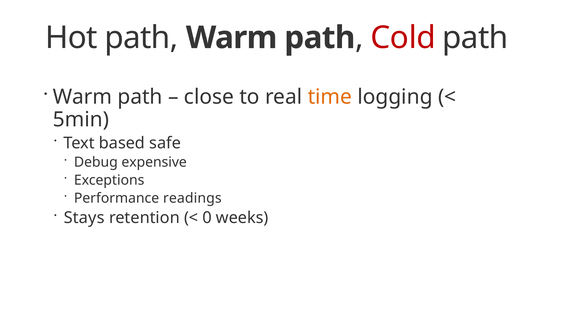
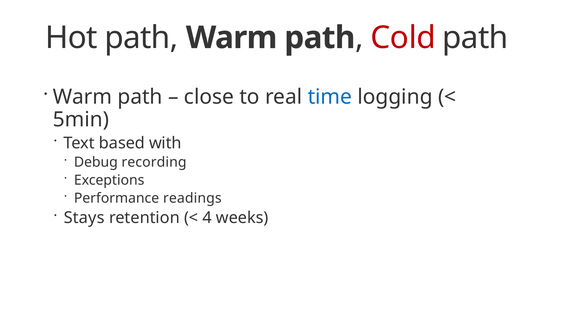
time colour: orange -> blue (330, 97)
safe: safe -> with (165, 143)
expensive: expensive -> recording (154, 162)
0: 0 -> 4 (207, 217)
